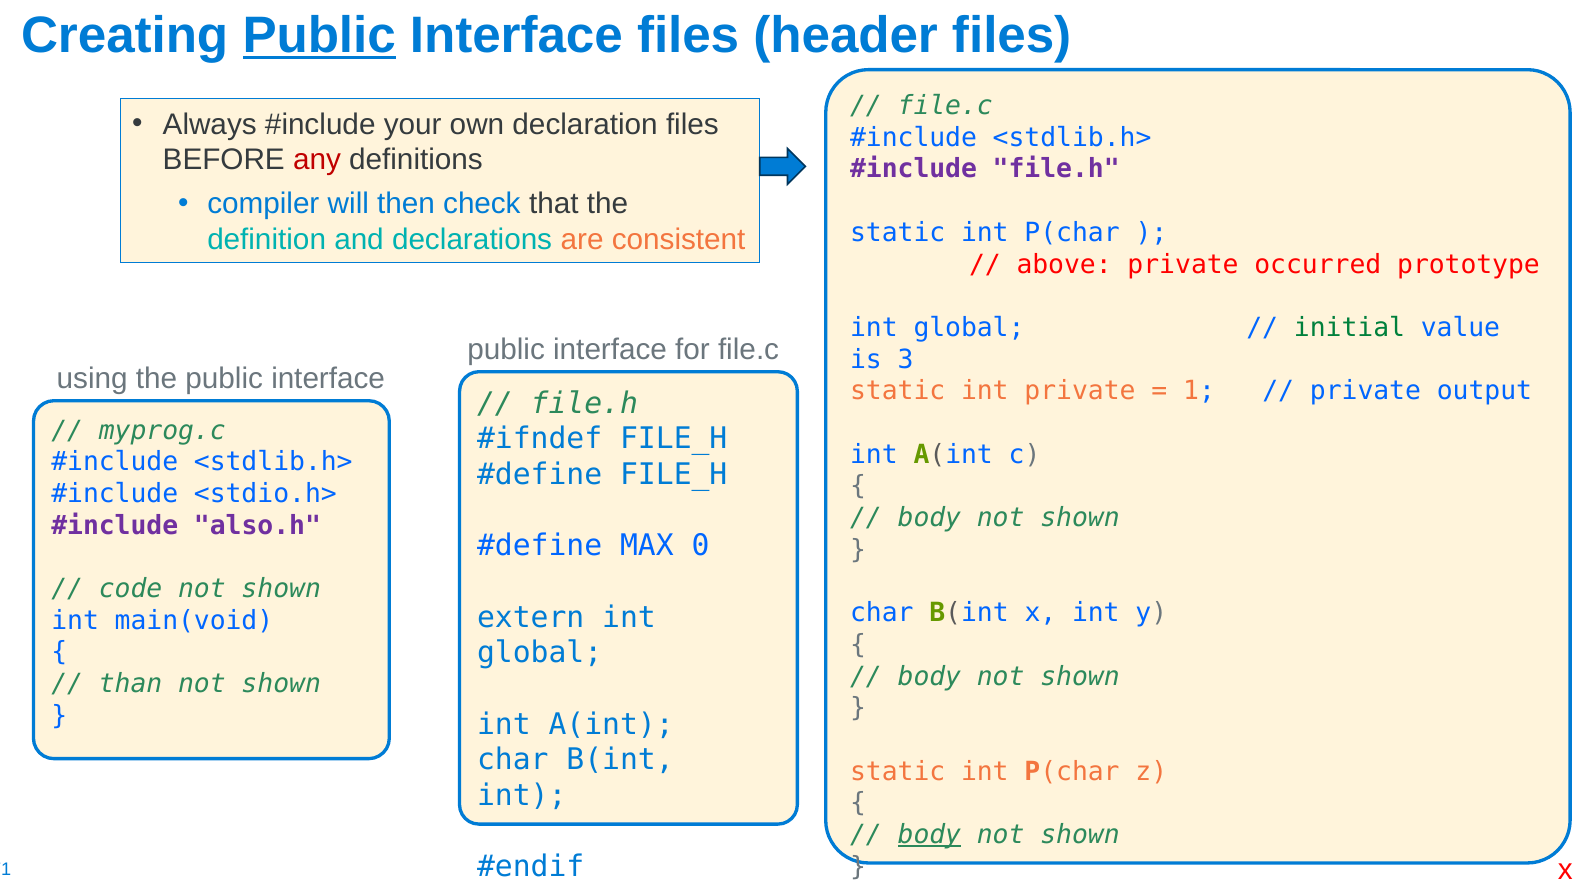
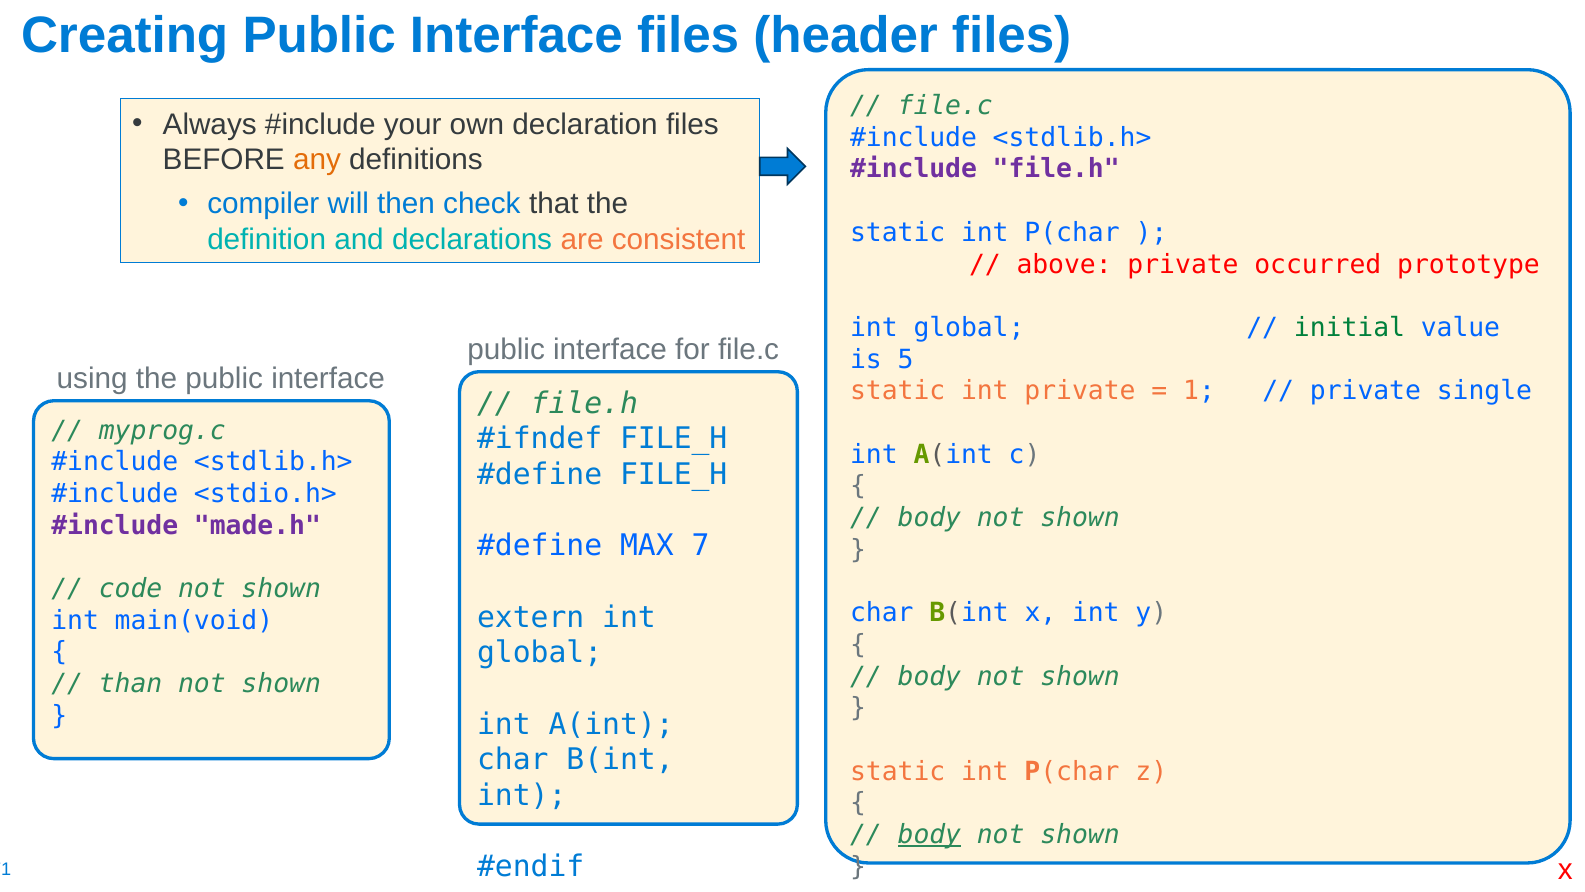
Public underline: present -> none (319, 36)
any colour: red -> orange (317, 160)
3: 3 -> 5 (906, 359)
output: output -> single (1484, 391)
also.h: also.h -> made.h (257, 525)
0: 0 -> 7 (701, 546)
